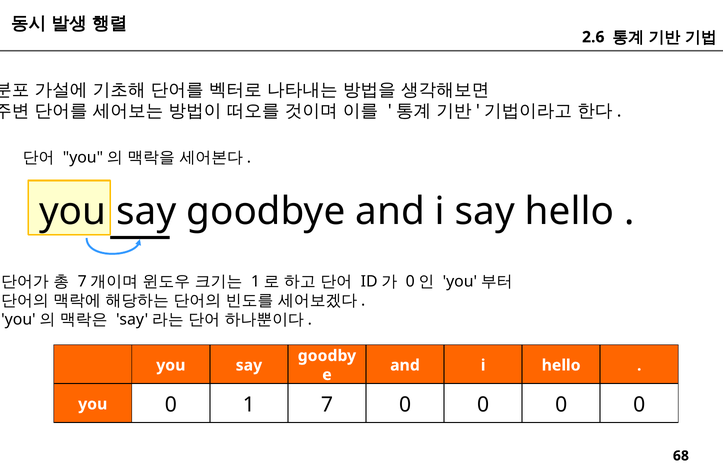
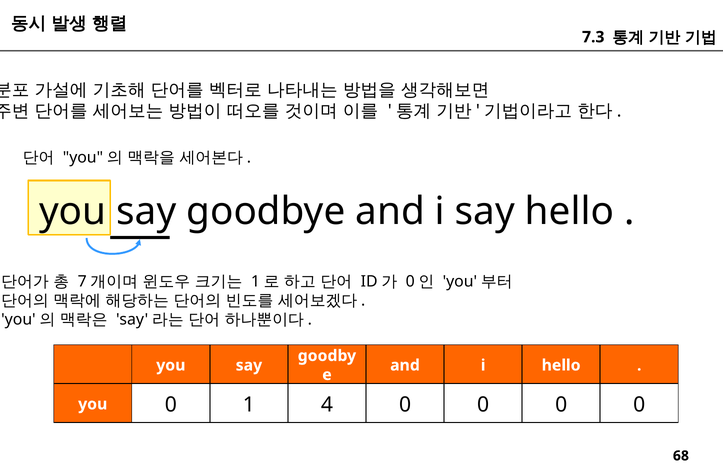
2.6: 2.6 -> 7.3 (593, 37)
7: 7 -> 4 (327, 404)
